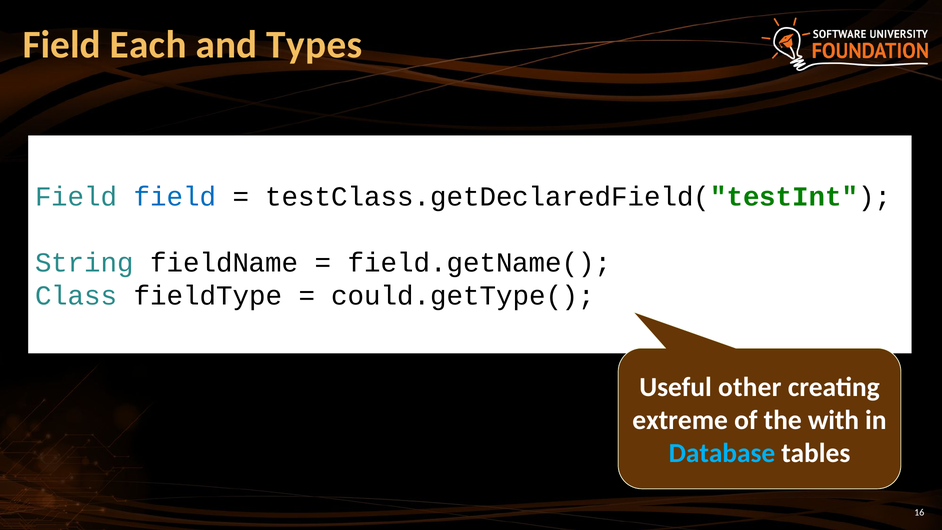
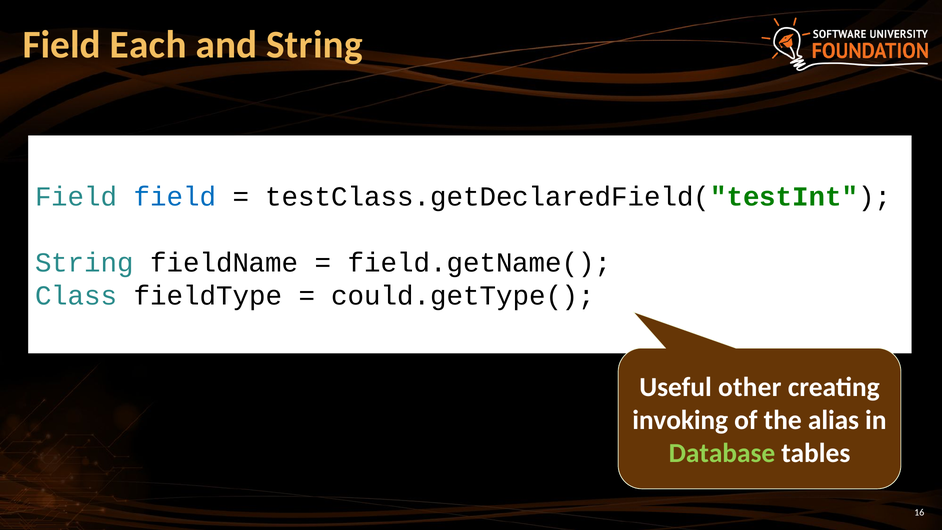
and Types: Types -> String (314, 45)
extreme: extreme -> invoking (680, 420)
with: with -> alias (833, 420)
Database colour: light blue -> light green (722, 453)
